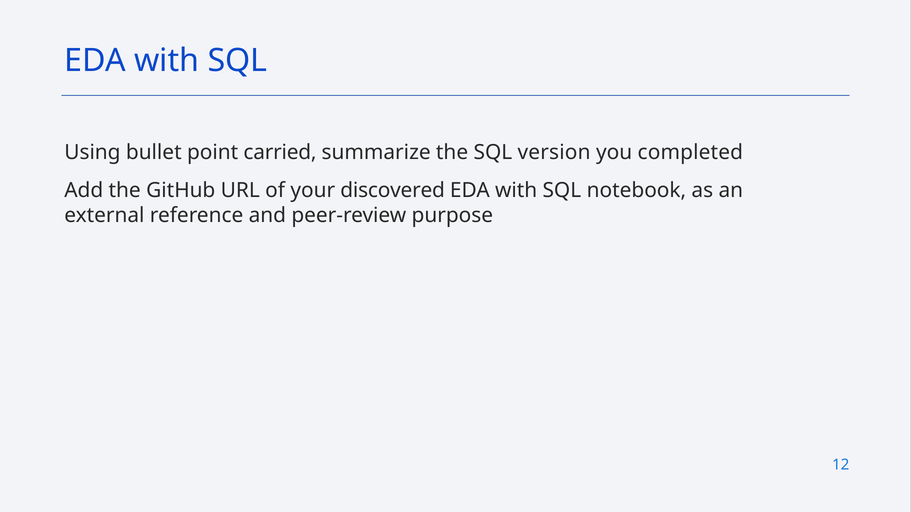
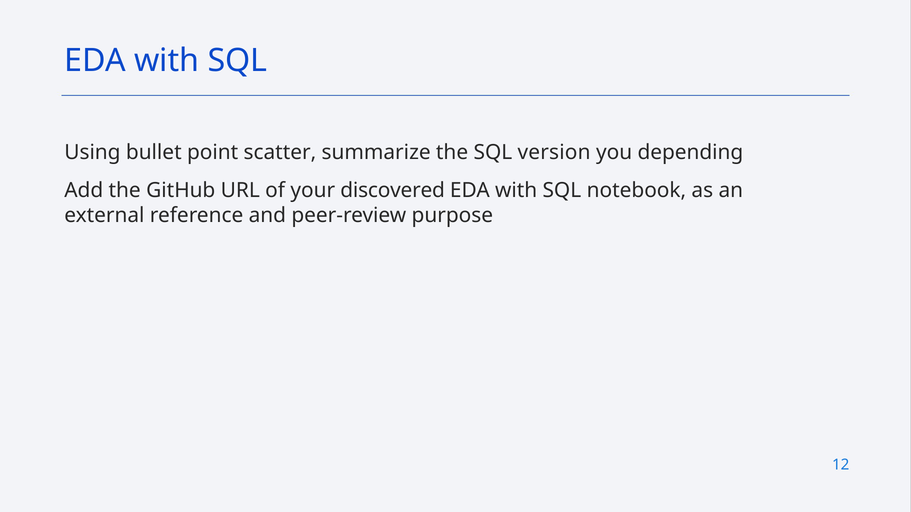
carried: carried -> scatter (280, 152)
completed: completed -> depending (690, 152)
